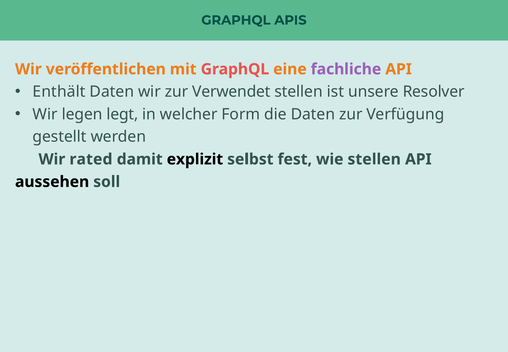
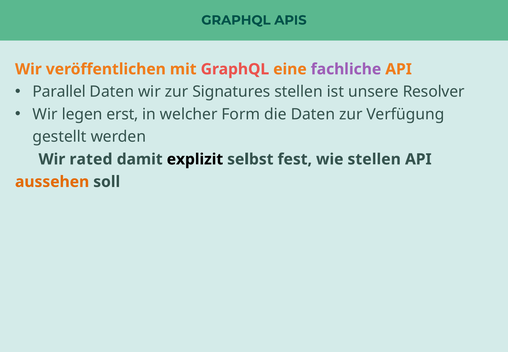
Enthält: Enthält -> Parallel (59, 92)
Verwendet: Verwendet -> Signatures (231, 92)
legt: legt -> erst (122, 114)
aussehen colour: black -> orange (52, 182)
